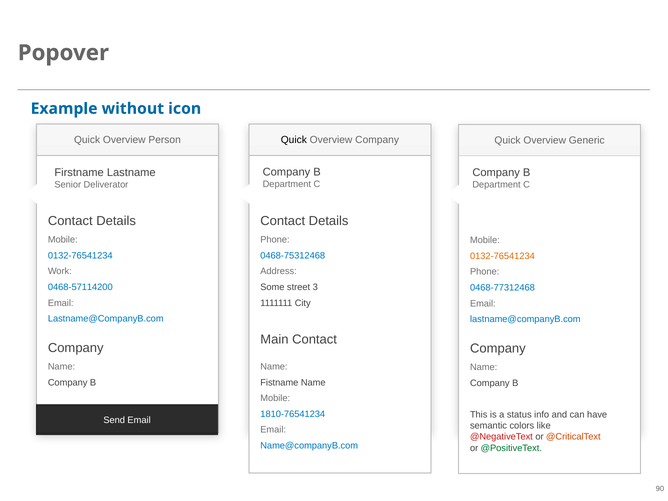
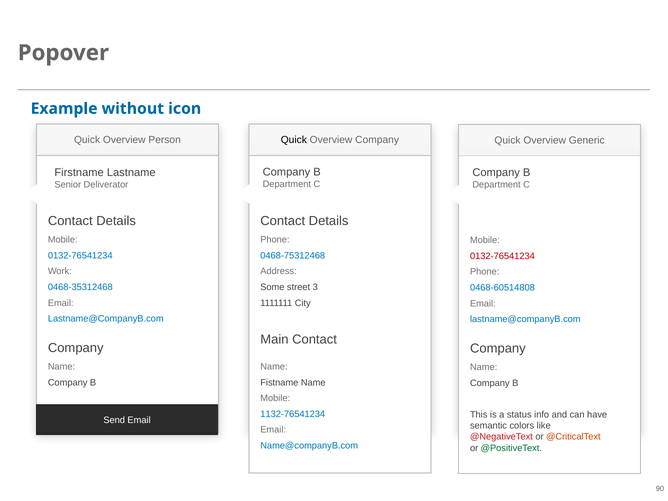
0132-76541234 colour: orange -> red (502, 256)
0468-57114200: 0468-57114200 -> 0468-35312468 (80, 287)
0468-77312468: 0468-77312468 -> 0468-60514808 (502, 288)
1810-76541234: 1810-76541234 -> 1132-76541234 (293, 414)
